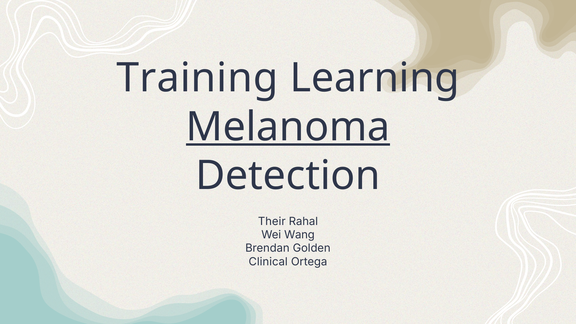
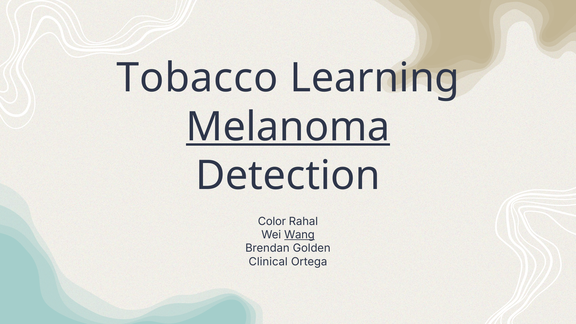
Training: Training -> Tobacco (197, 78)
Their: Their -> Color (272, 221)
Wang underline: none -> present (299, 235)
